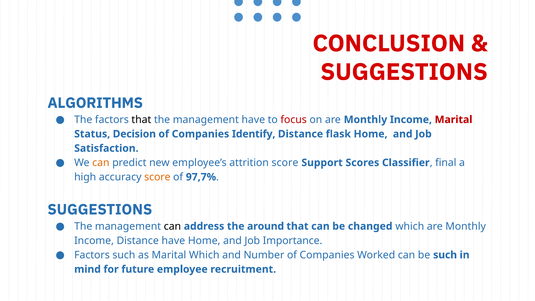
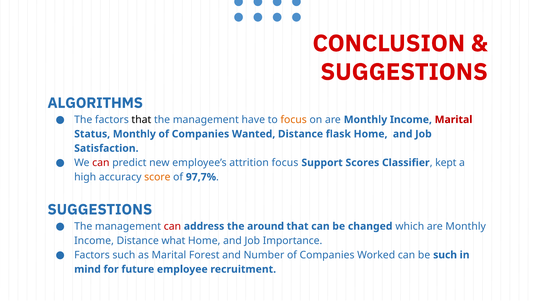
focus colour: red -> orange (294, 120)
Status Decision: Decision -> Monthly (134, 134)
Identify: Identify -> Wanted (254, 134)
can colour: orange -> red (101, 163)
attrition score: score -> focus (285, 163)
final: final -> kept (446, 163)
can colour: black -> red (172, 226)
Distance have: have -> what (173, 241)
Marital Which: Which -> Forest (204, 255)
